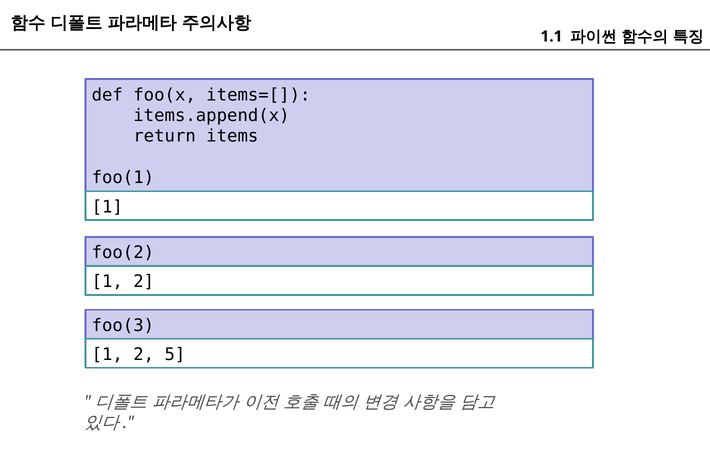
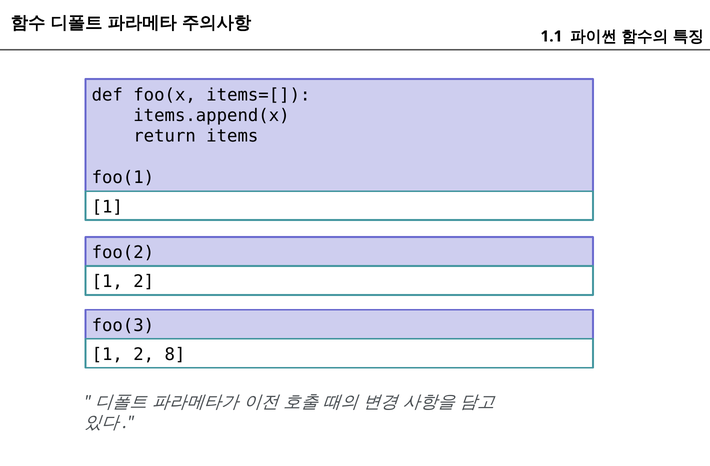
5: 5 -> 8 (175, 355)
